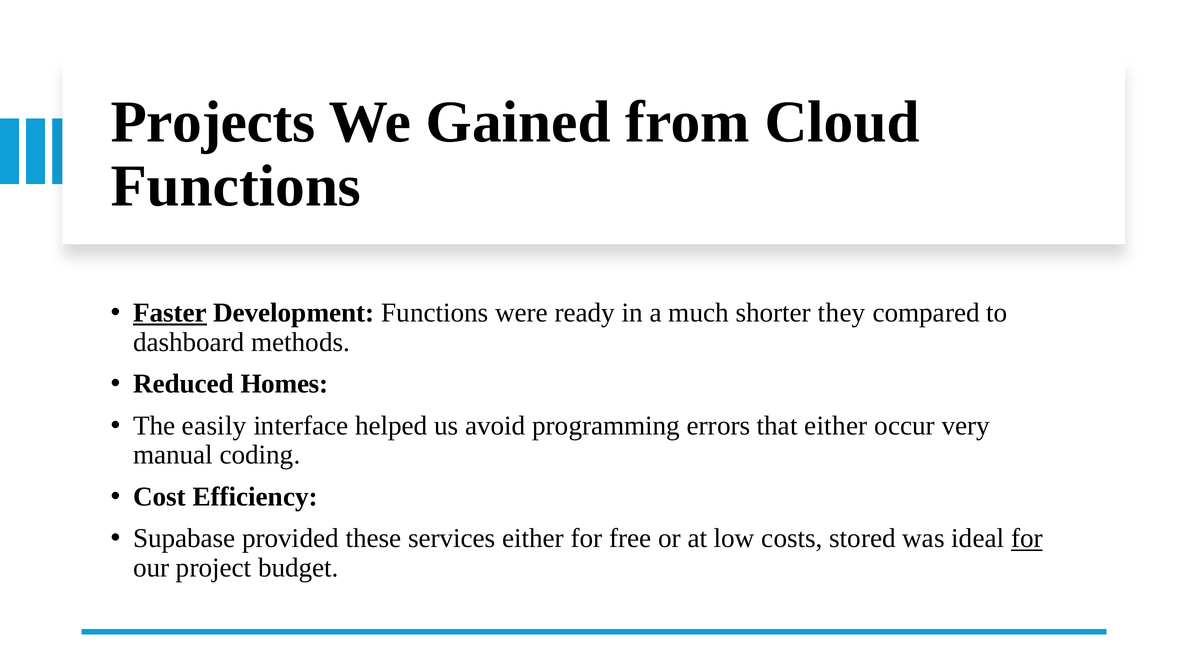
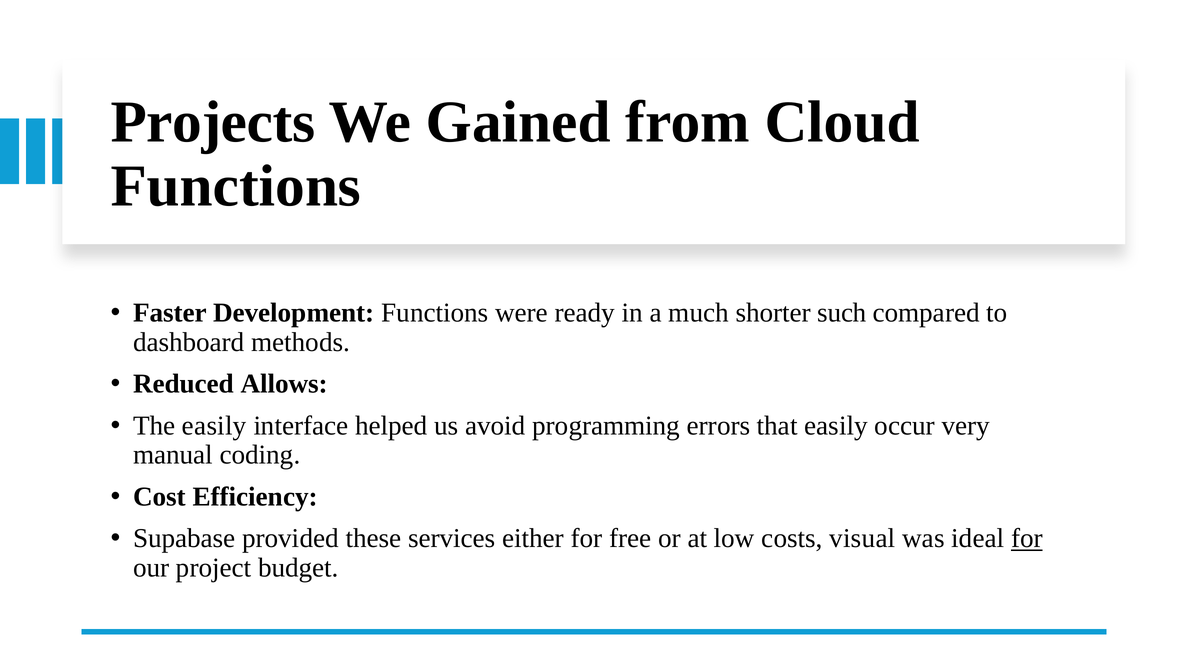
Faster underline: present -> none (170, 313)
they: they -> such (842, 313)
Homes: Homes -> Allows (284, 384)
that either: either -> easily (836, 426)
stored: stored -> visual (862, 539)
